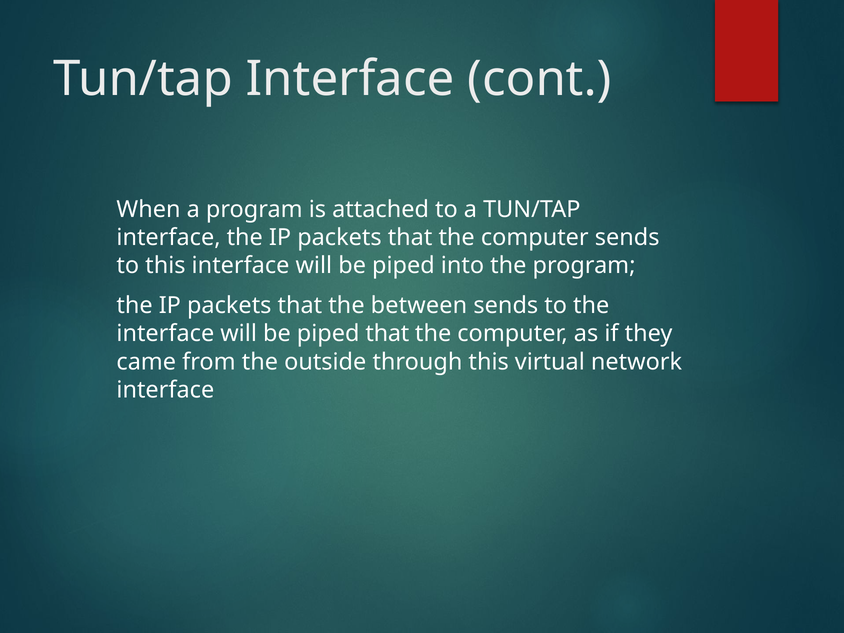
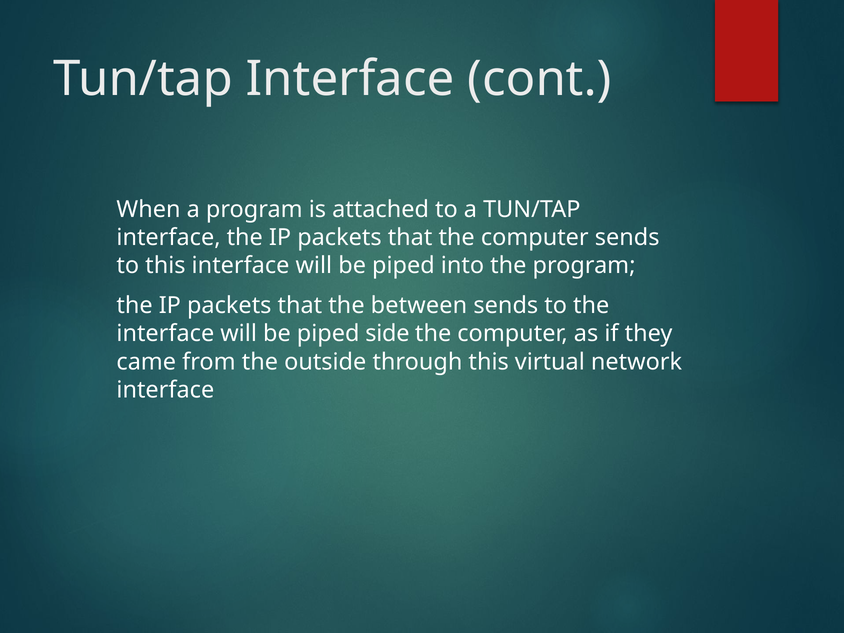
piped that: that -> side (387, 334)
